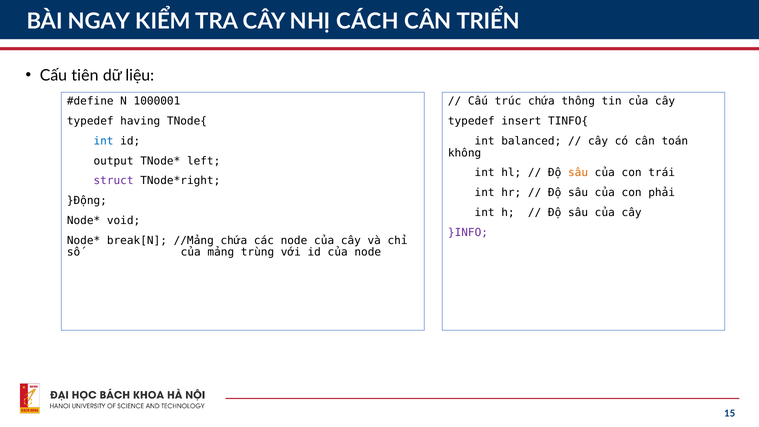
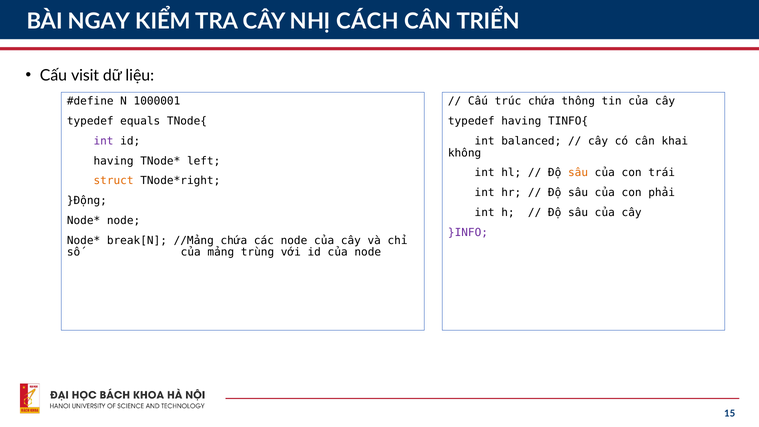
tiên: tiên -> visit (85, 75)
having: having -> equals (140, 121)
typedef insert: insert -> having (521, 121)
int colour: blue -> purple (104, 141)
toán: toán -> khai (675, 141)
output: output -> having (114, 161)
struct colour: purple -> orange (114, 181)
void: void -> node (124, 220)
